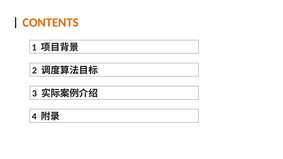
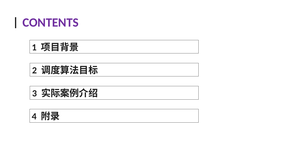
CONTENTS colour: orange -> purple (50, 23)
